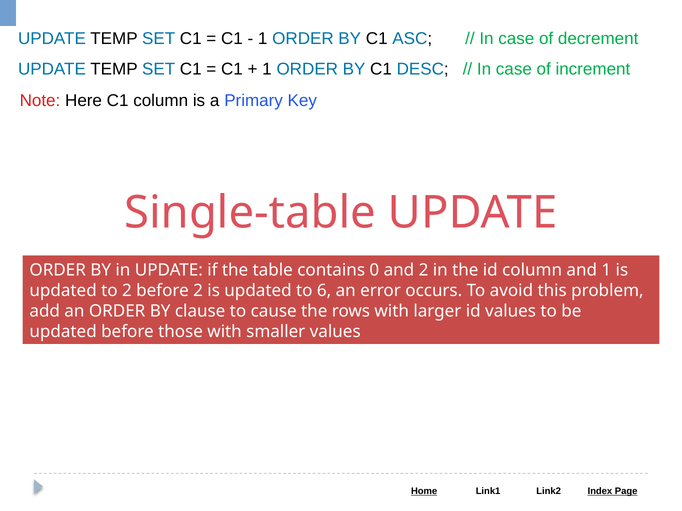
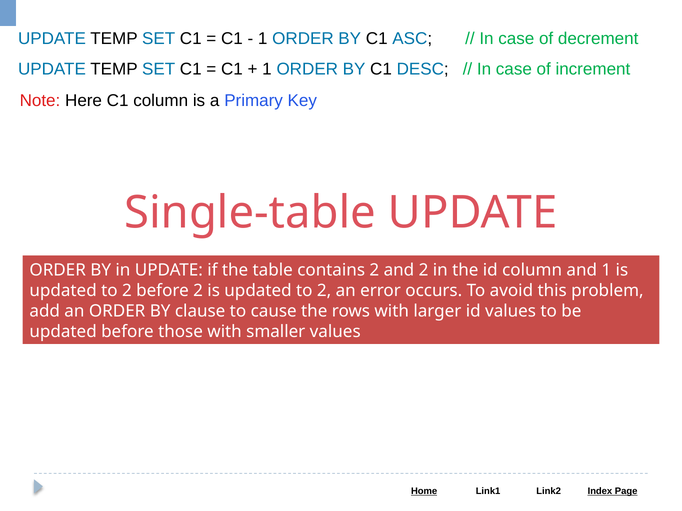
contains 0: 0 -> 2 (374, 271)
6: 6 -> 2 (324, 291)
